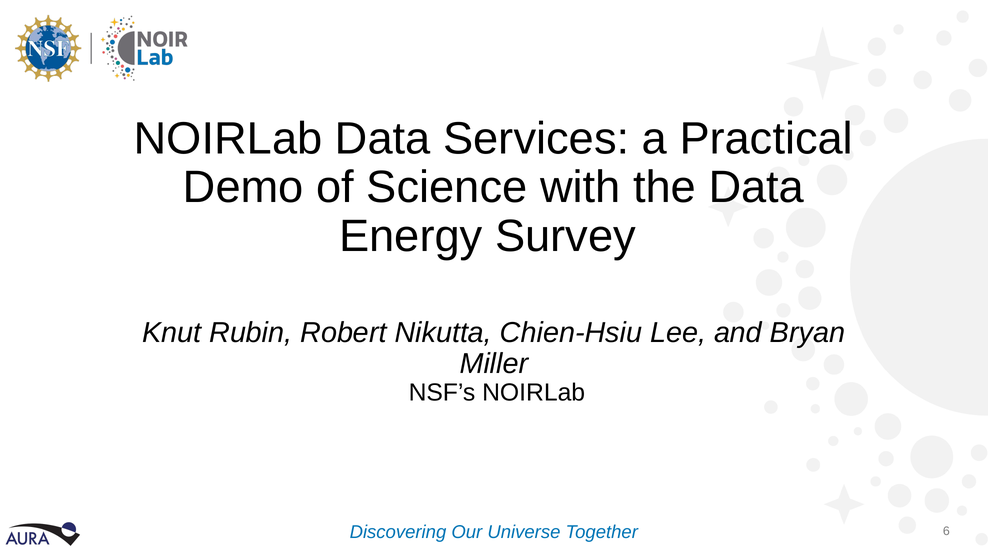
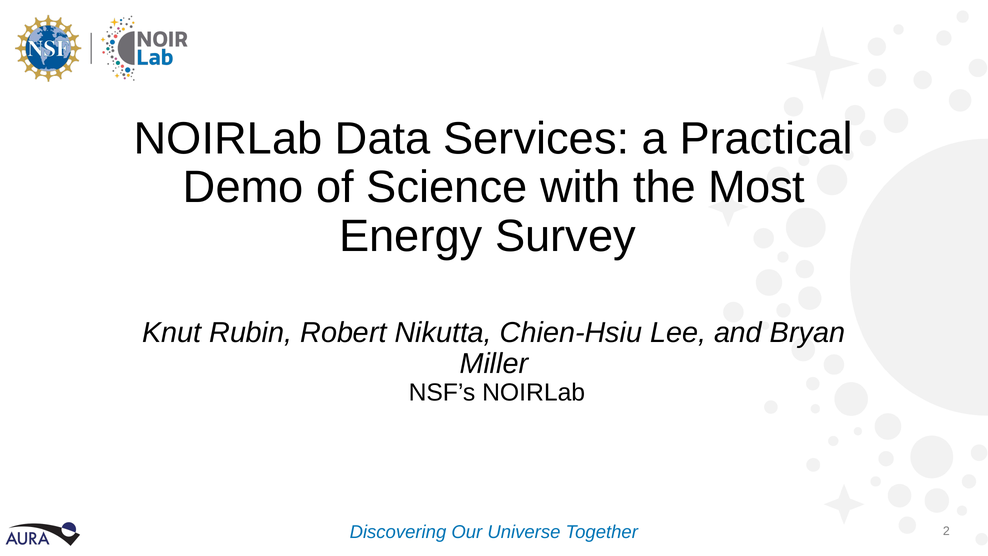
the Data: Data -> Most (757, 187)
6: 6 -> 2 (946, 531)
